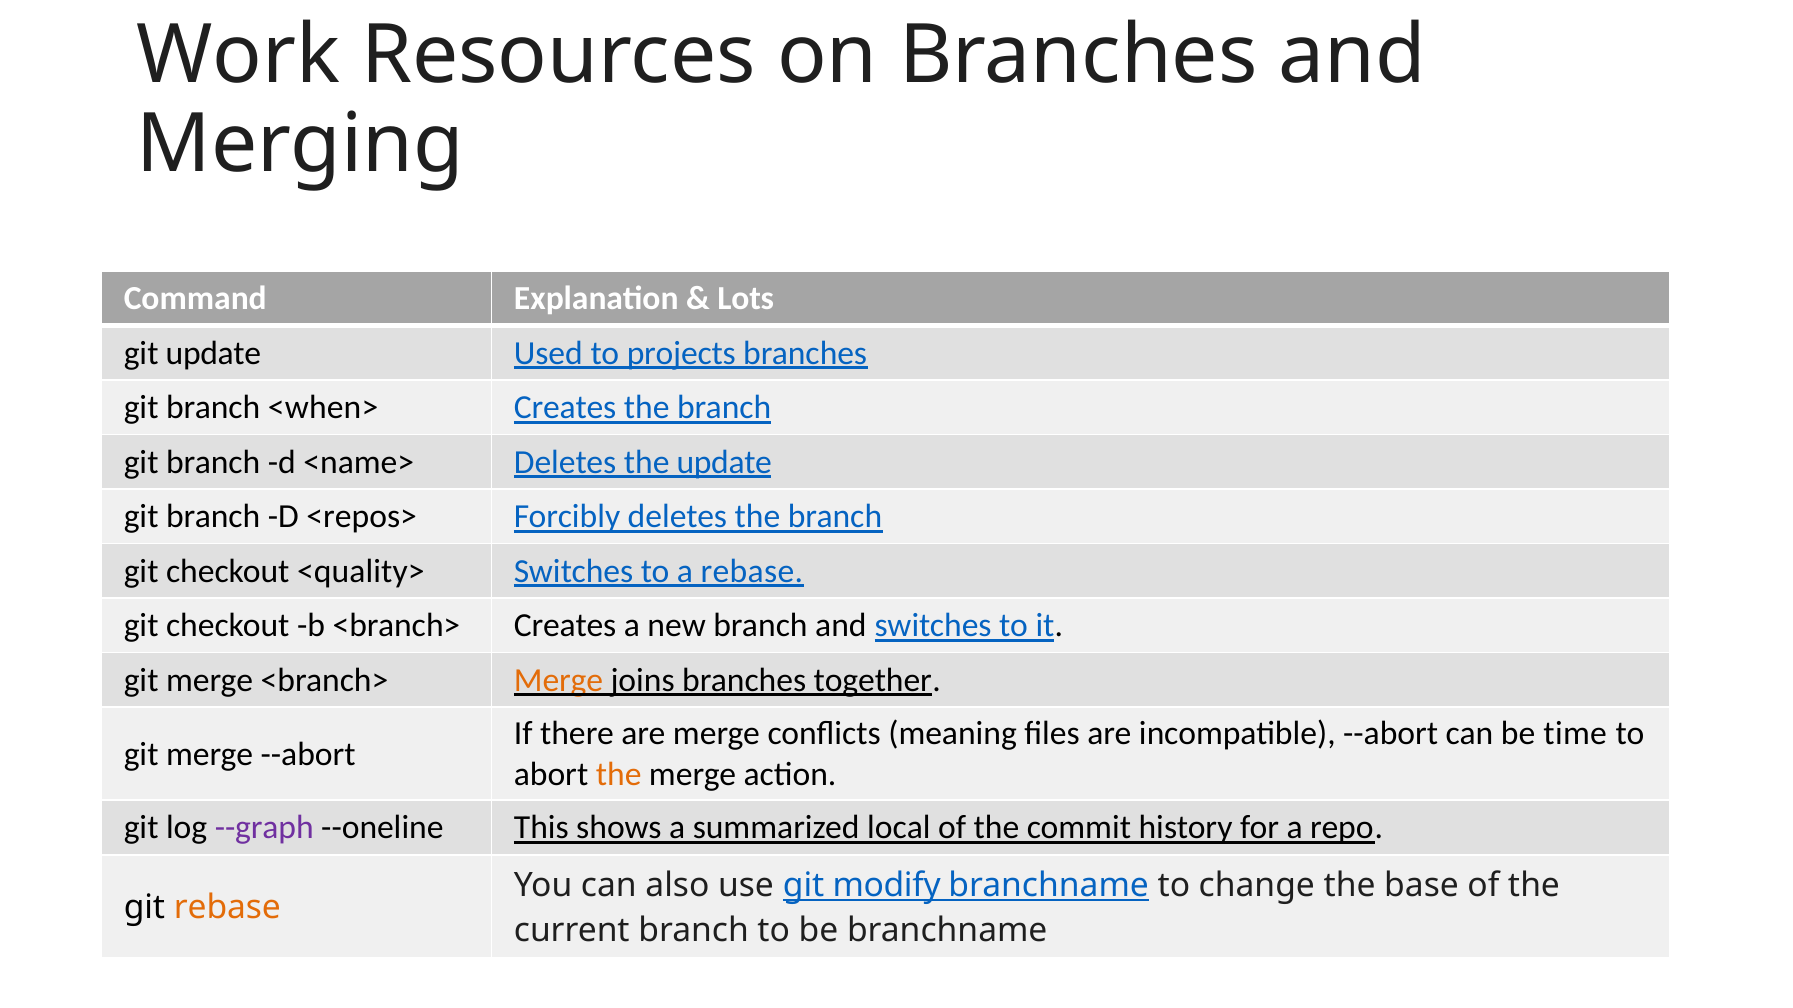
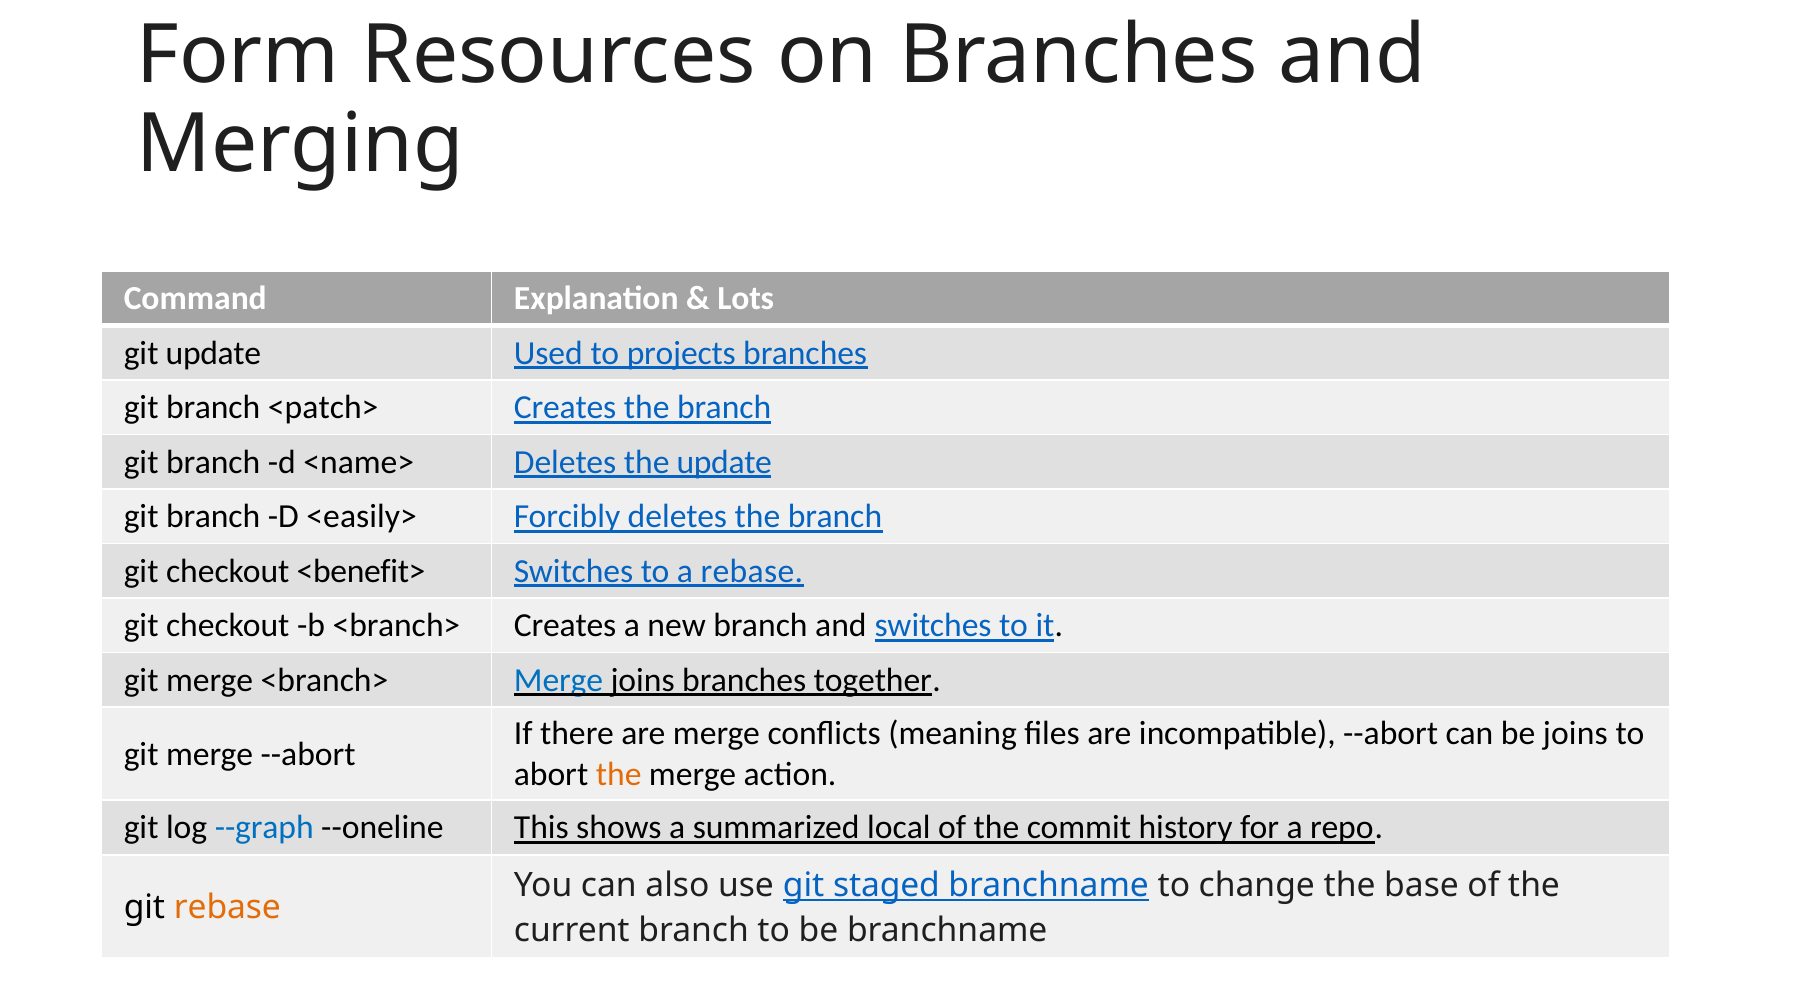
Work: Work -> Form (238, 55)
<when>: <when> -> <patch> (323, 408)
<repos>: <repos> -> <easily> (362, 517)
<quality>: <quality> -> <benefit> (361, 571)
Merge colour: orange -> blue (558, 681)
be time: time -> joins (1575, 734)
--graph colour: purple -> blue (264, 828)
modify: modify -> staged (886, 885)
